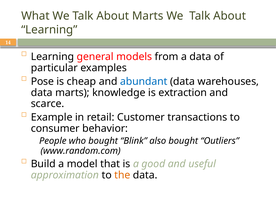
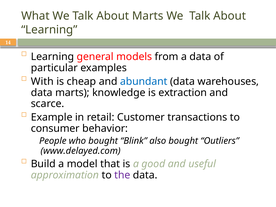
Pose: Pose -> With (42, 81)
www.random.com: www.random.com -> www.delayed.com (81, 151)
the colour: orange -> purple (122, 175)
